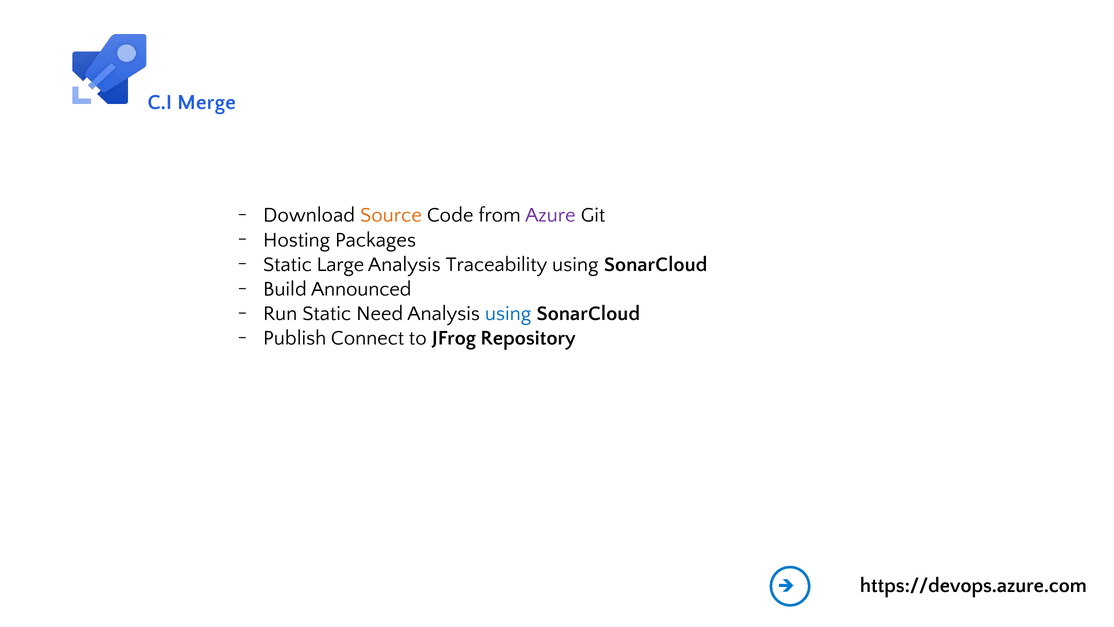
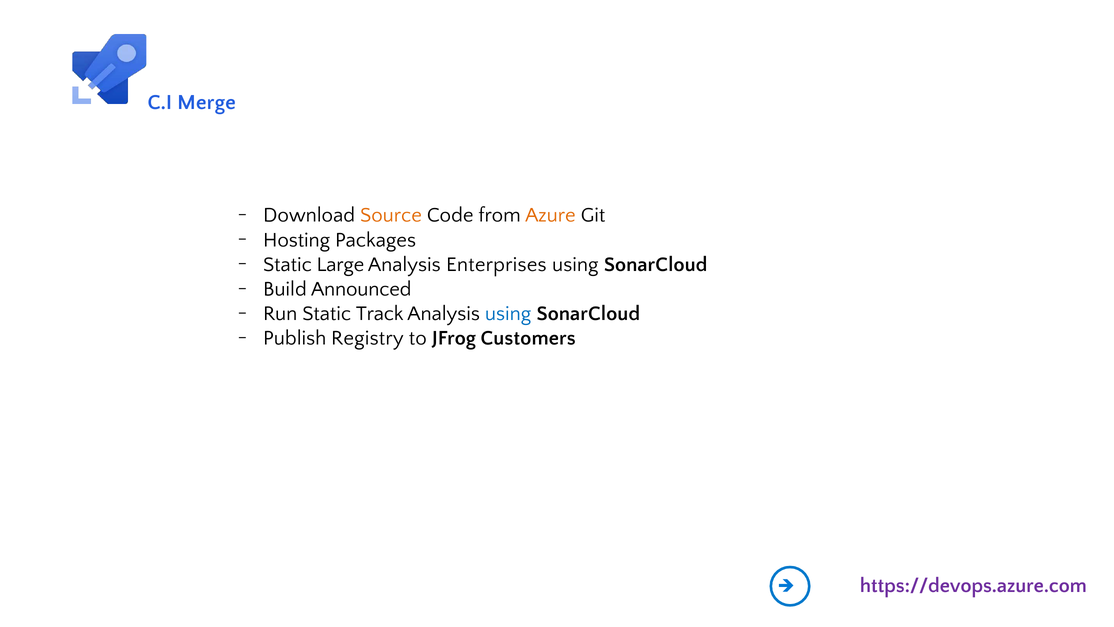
Azure colour: purple -> orange (550, 215)
Traceability: Traceability -> Enterprises (496, 264)
Need: Need -> Track (380, 314)
Connect: Connect -> Registry (367, 338)
Repository: Repository -> Customers (528, 338)
https://devops.azure.com colour: black -> purple (973, 586)
